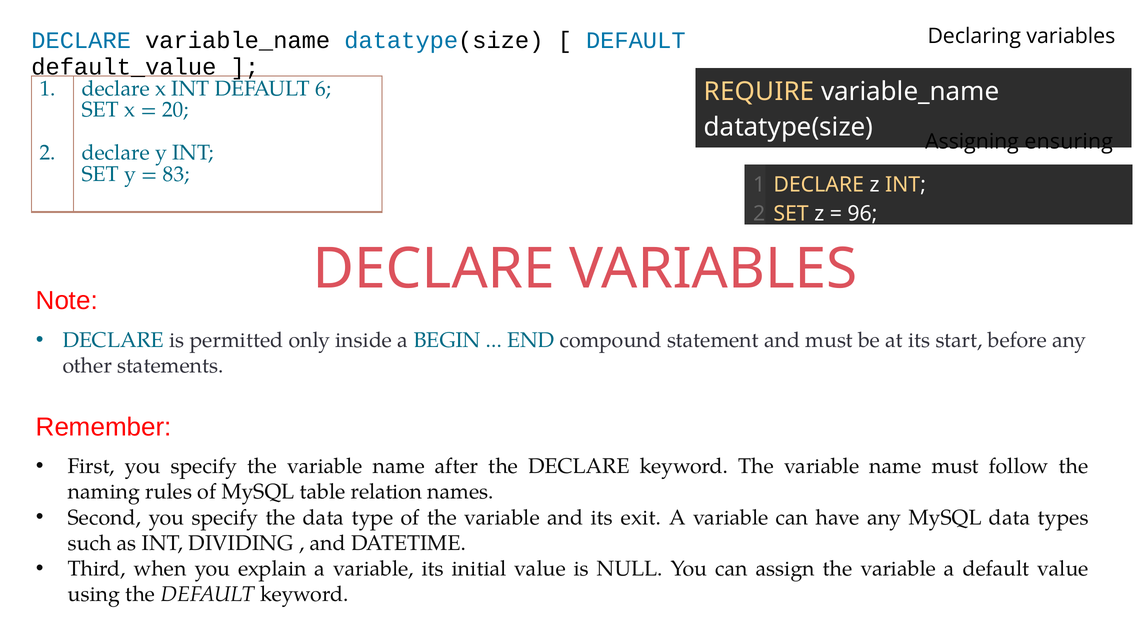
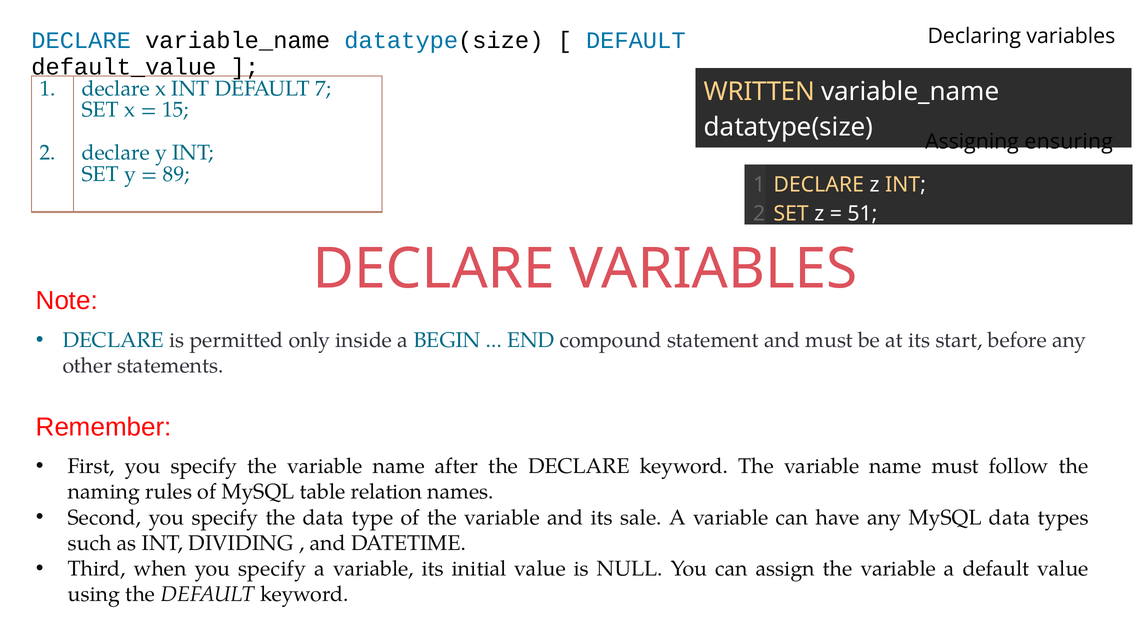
6: 6 -> 7 (323, 89)
REQUIRE: REQUIRE -> WRITTEN (759, 92)
20: 20 -> 15 (175, 110)
83: 83 -> 89 (176, 174)
96: 96 -> 51 (862, 214)
exit: exit -> sale (641, 518)
when you explain: explain -> specify (272, 569)
